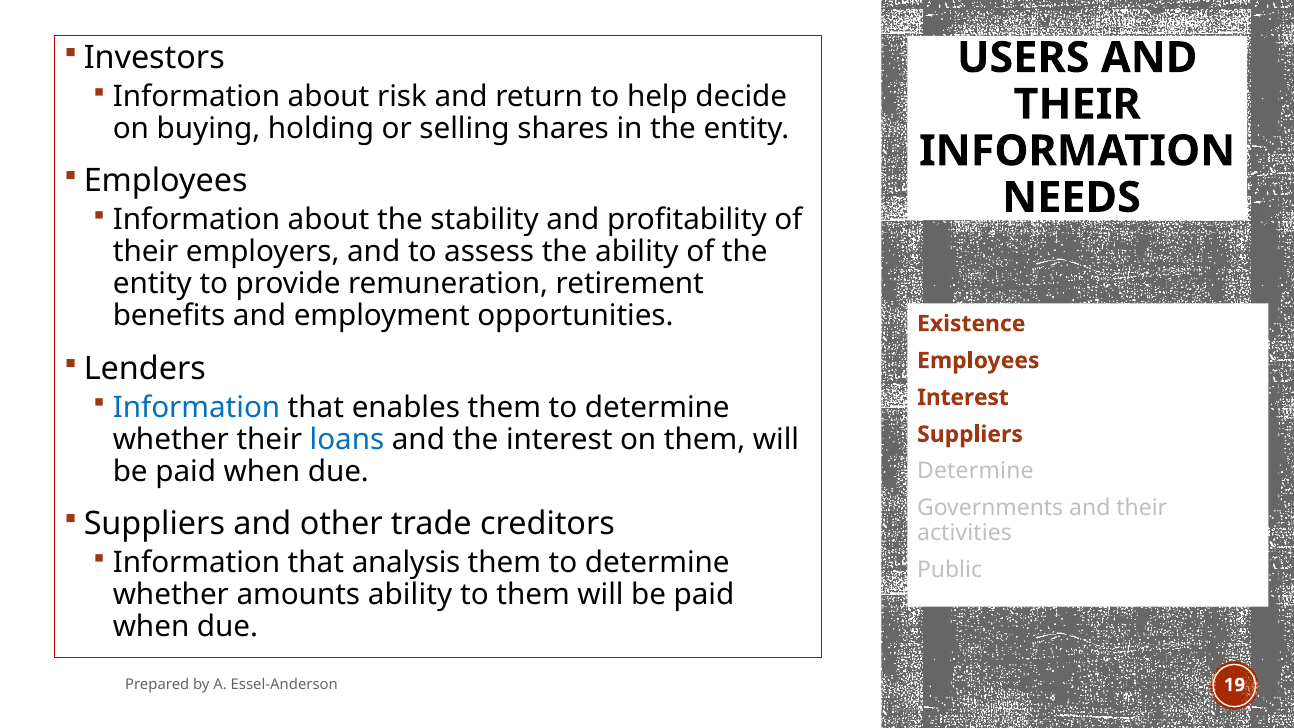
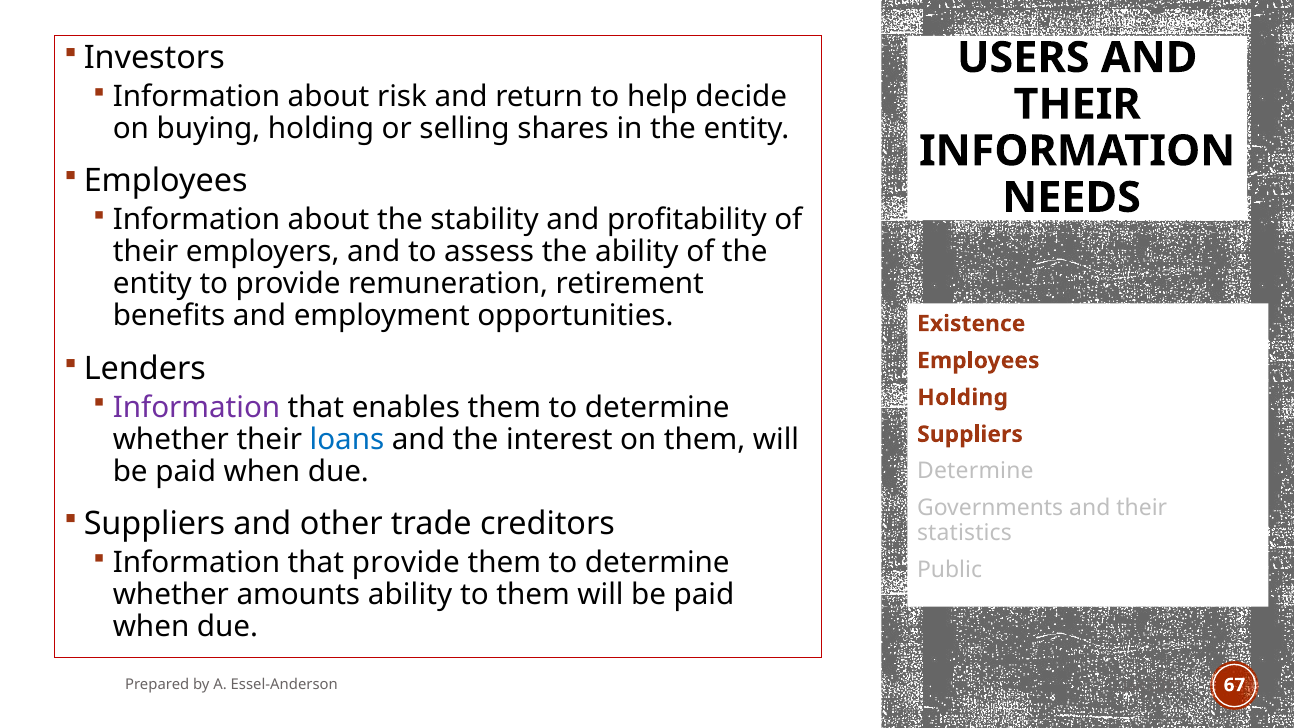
Interest: Interest -> Holding (963, 397)
Information colour: blue -> purple (197, 407)
activities: activities -> statistics (964, 533)
that analysis: analysis -> provide (406, 562)
19: 19 -> 67 (1234, 685)
